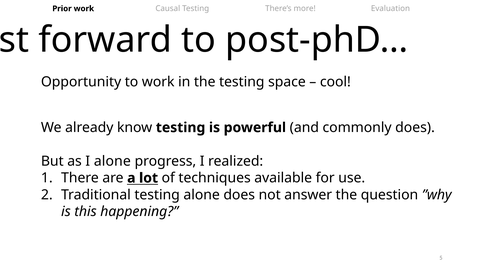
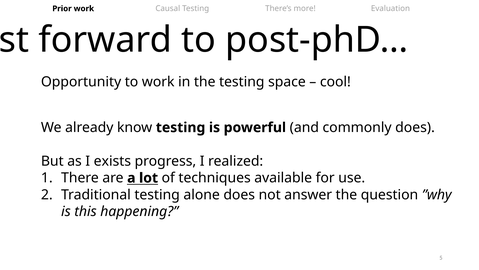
I alone: alone -> exists (112, 161)
